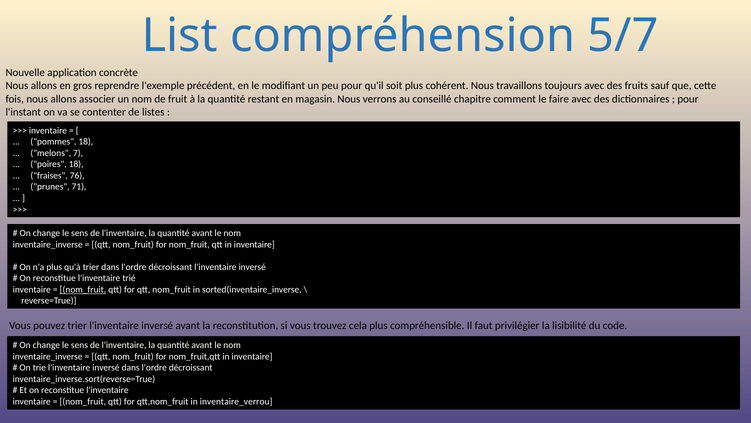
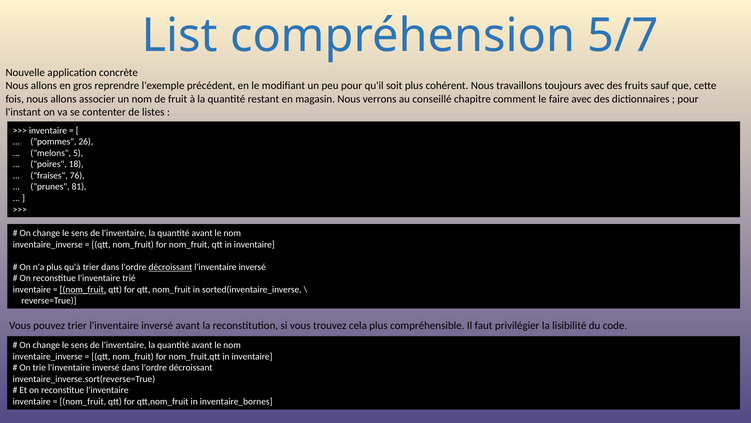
pommes 18: 18 -> 26 (86, 142)
7: 7 -> 5 (78, 153)
71: 71 -> 81 (79, 187)
décroissant underline: none -> present (170, 267)
inventaire_verrou: inventaire_verrou -> inventaire_bornes (236, 401)
